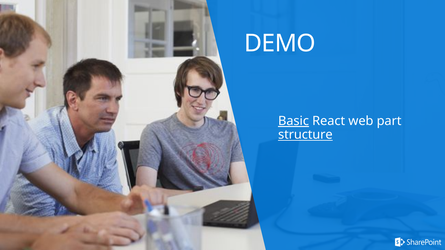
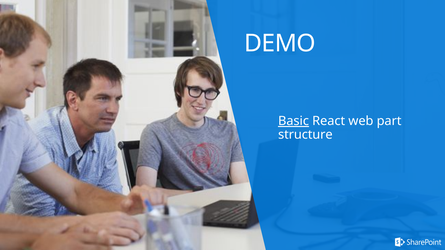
structure underline: present -> none (305, 135)
